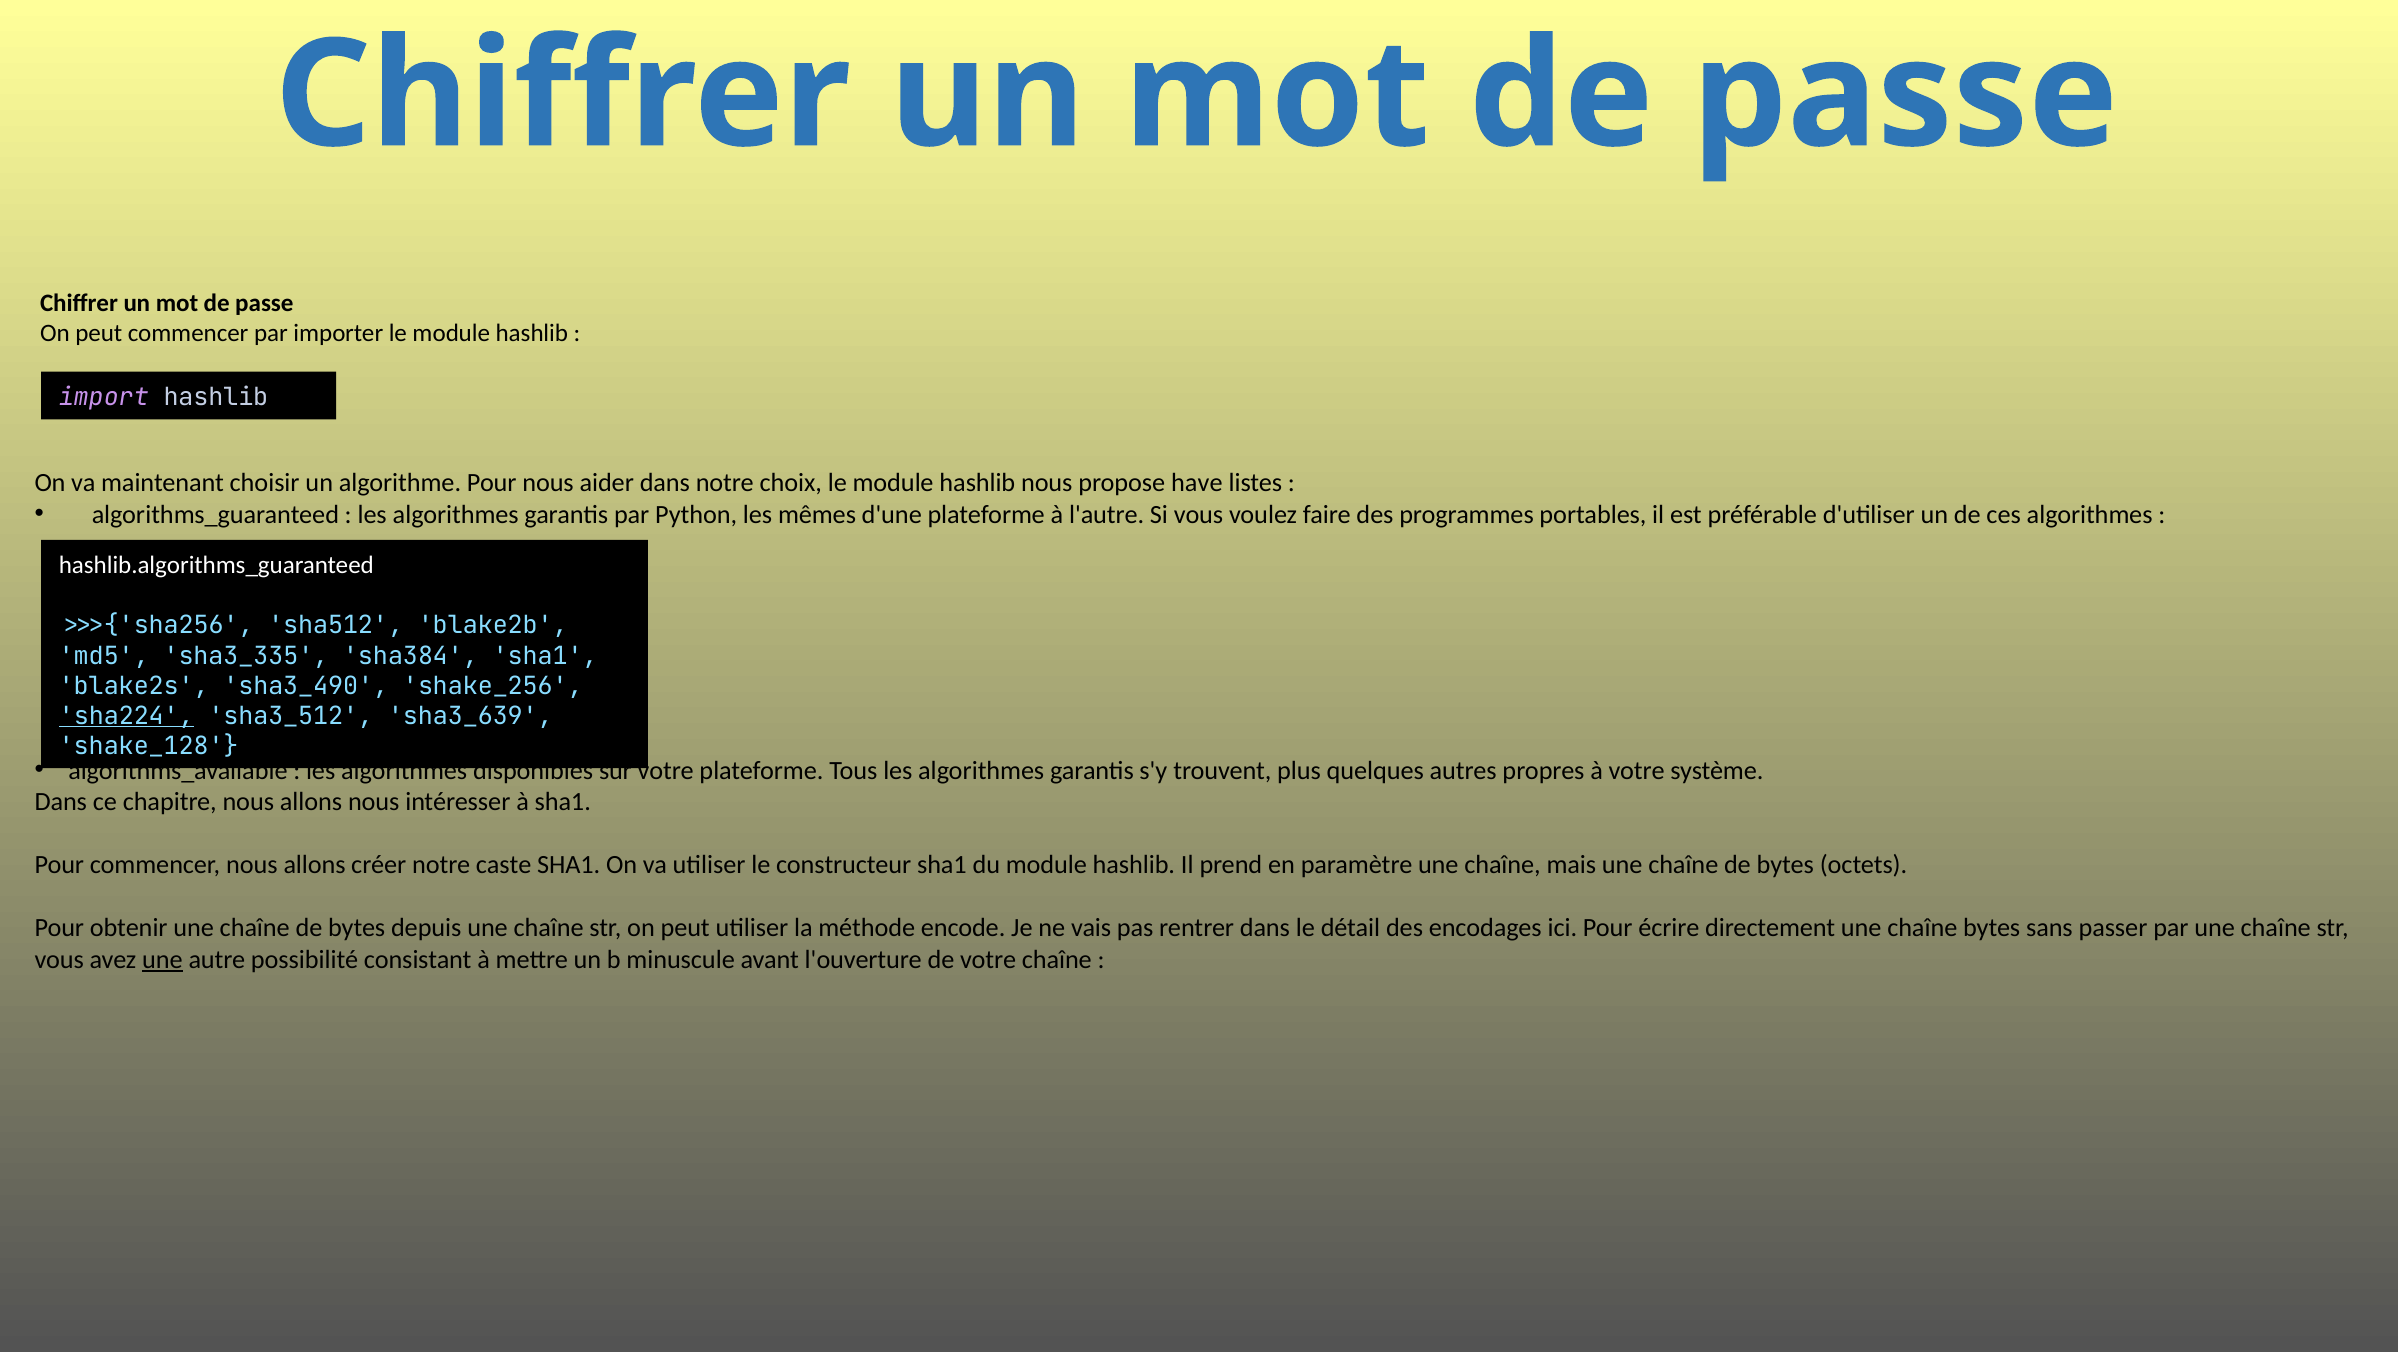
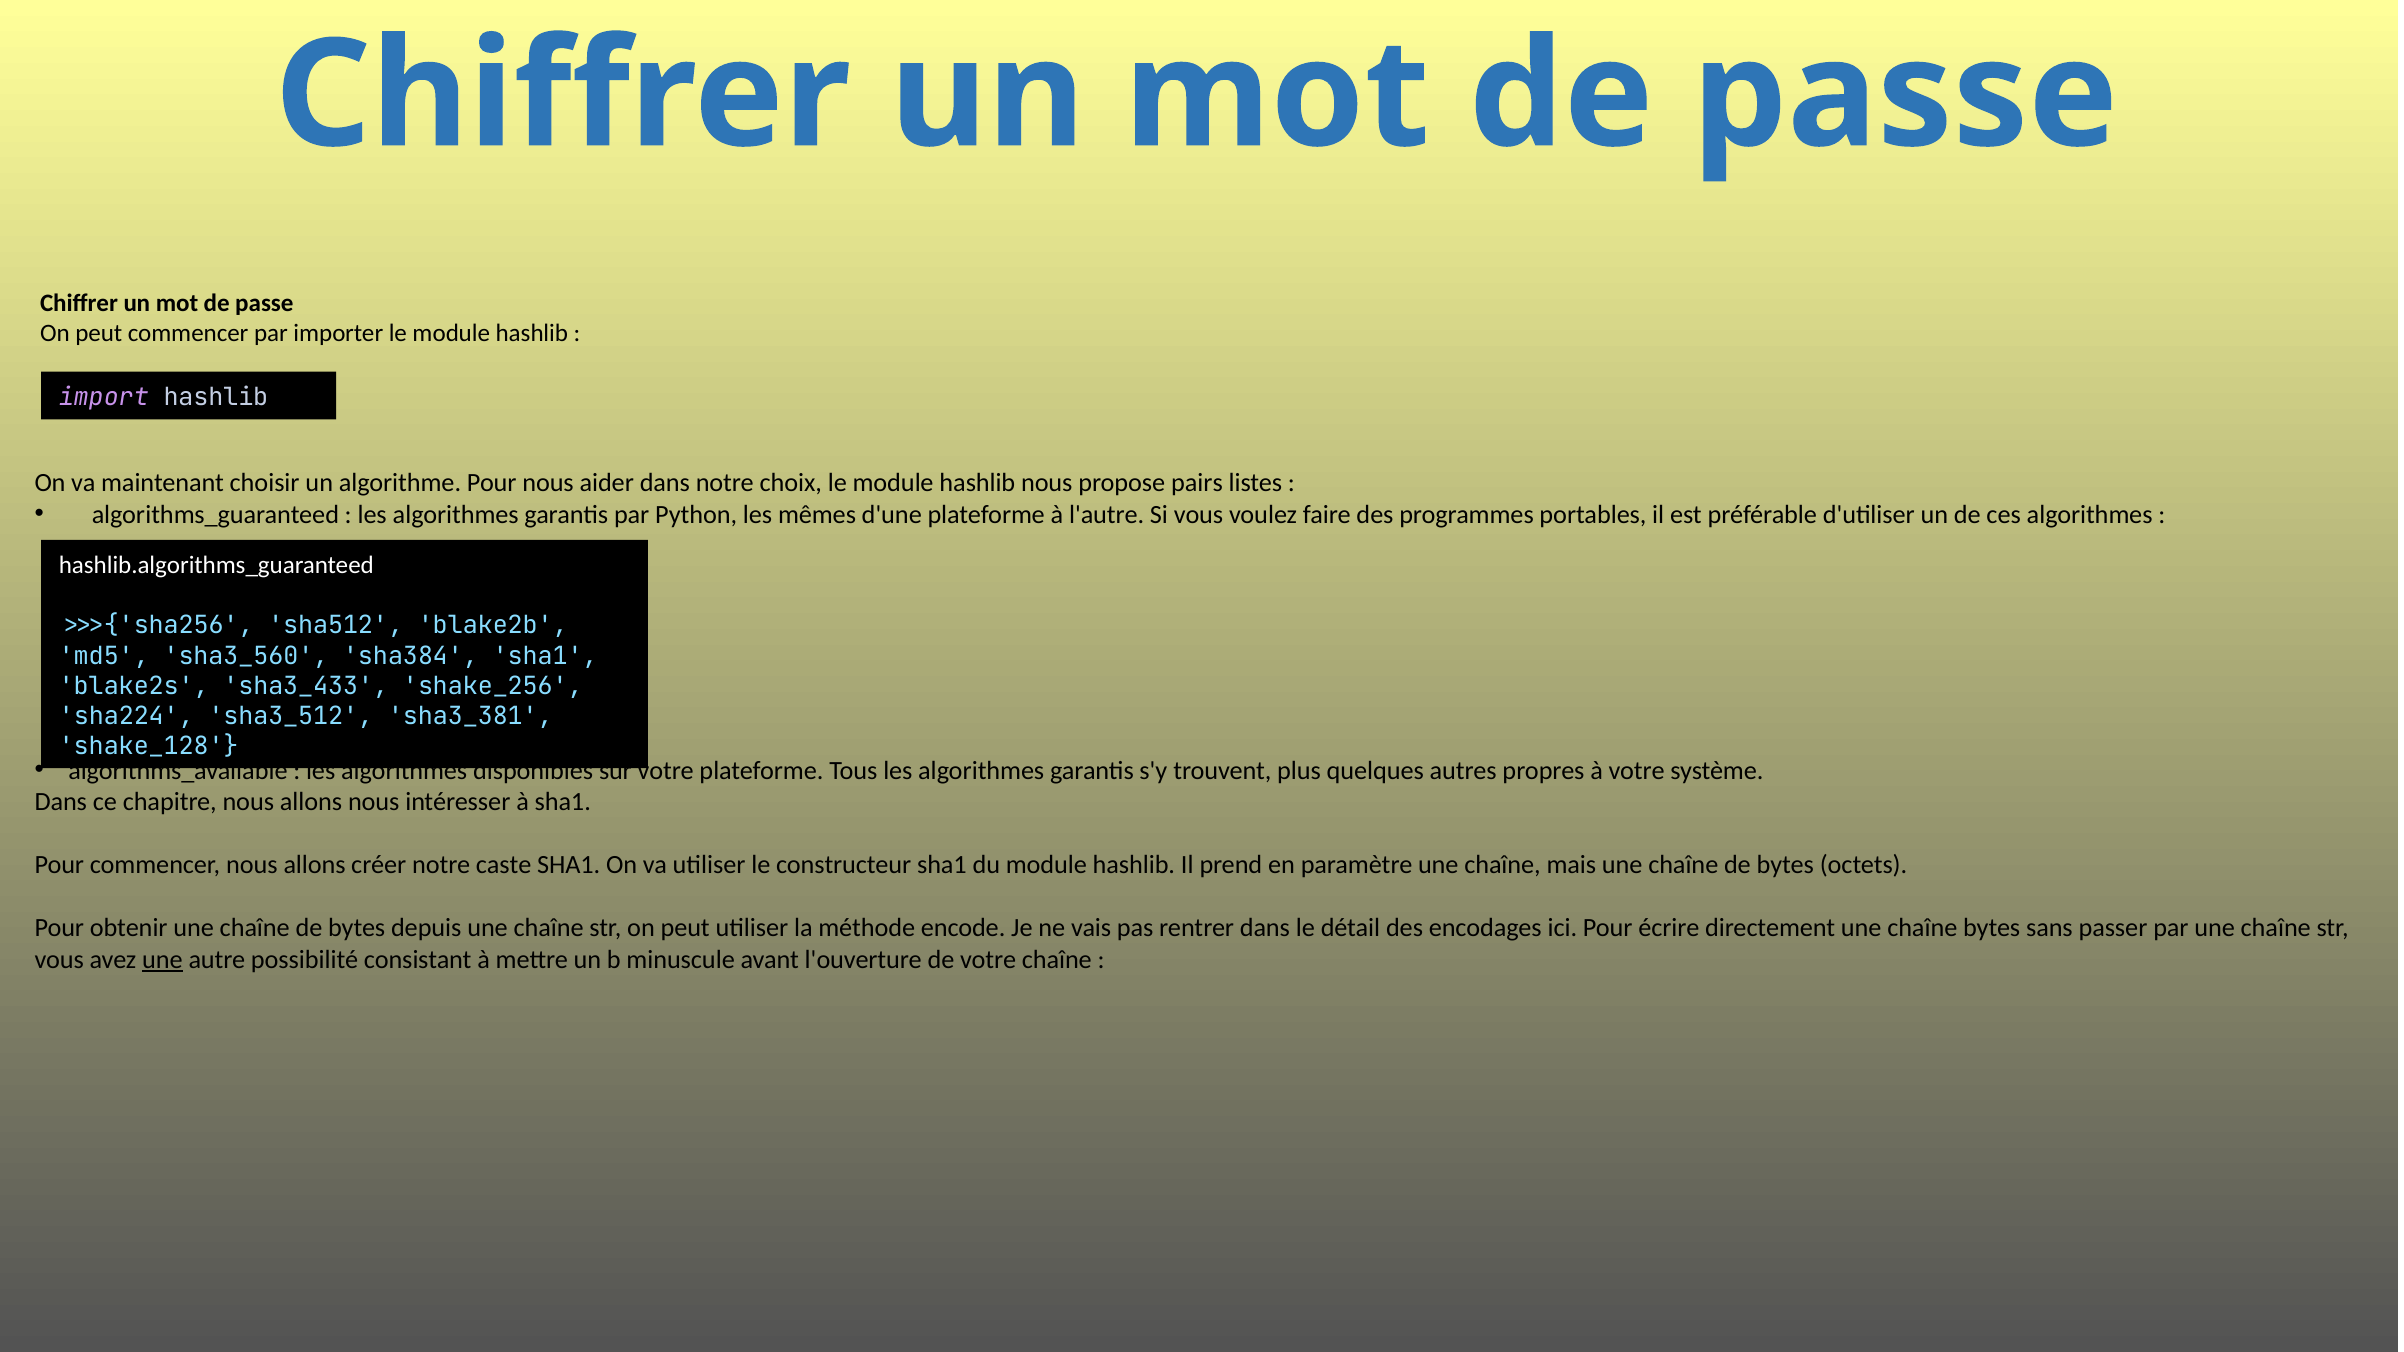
have: have -> pairs (1197, 483)
sha3_335: sha3_335 -> sha3_560 (246, 656)
sha3_490: sha3_490 -> sha3_433 (306, 686)
sha224 underline: present -> none (126, 716)
sha3_639: sha3_639 -> sha3_381 (470, 716)
